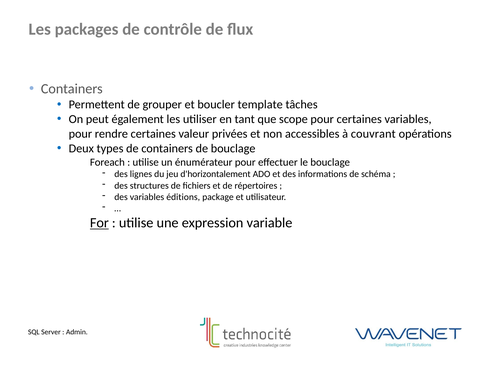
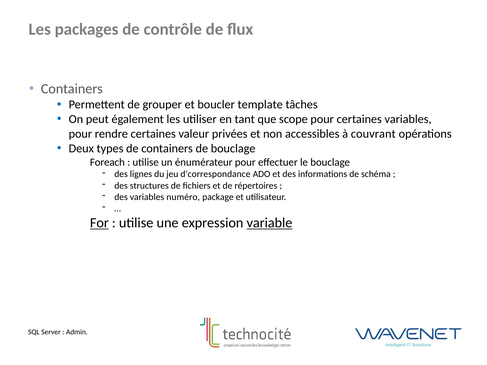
d'horizontalement: d'horizontalement -> d'correspondance (215, 174)
éditions: éditions -> numéro (183, 197)
variable underline: none -> present (269, 223)
